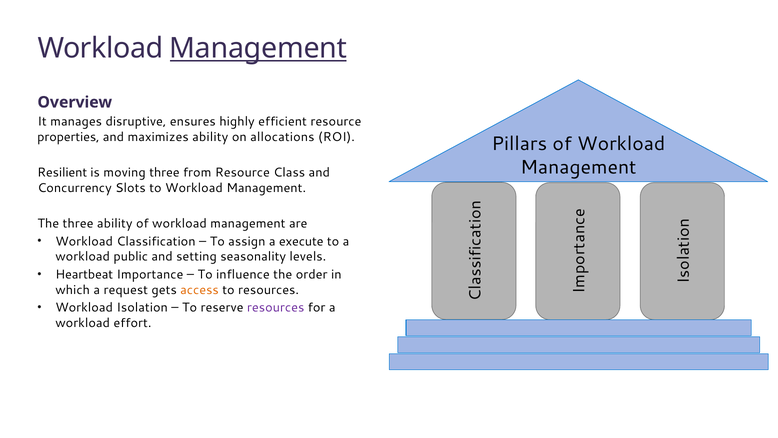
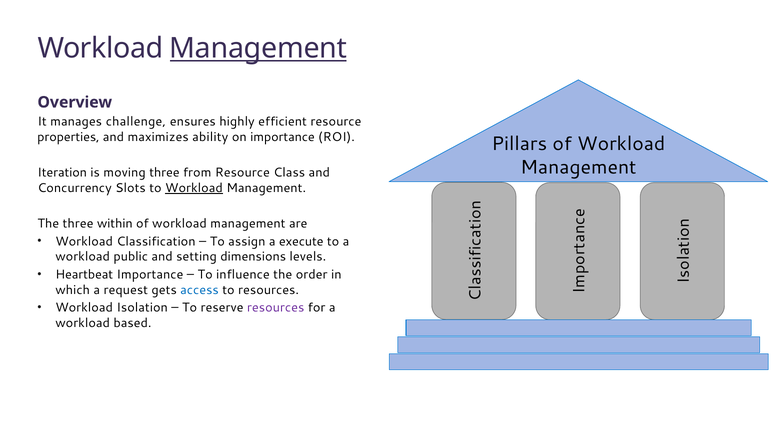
disruptive: disruptive -> challenge (136, 122)
on allocations: allocations -> importance (282, 137)
Resilient: Resilient -> Iteration (62, 173)
Workload underline: none -> present (194, 188)
three ability: ability -> within (115, 223)
seasonality: seasonality -> dimensions (253, 256)
access colour: orange -> blue (200, 290)
effort: effort -> based (132, 323)
